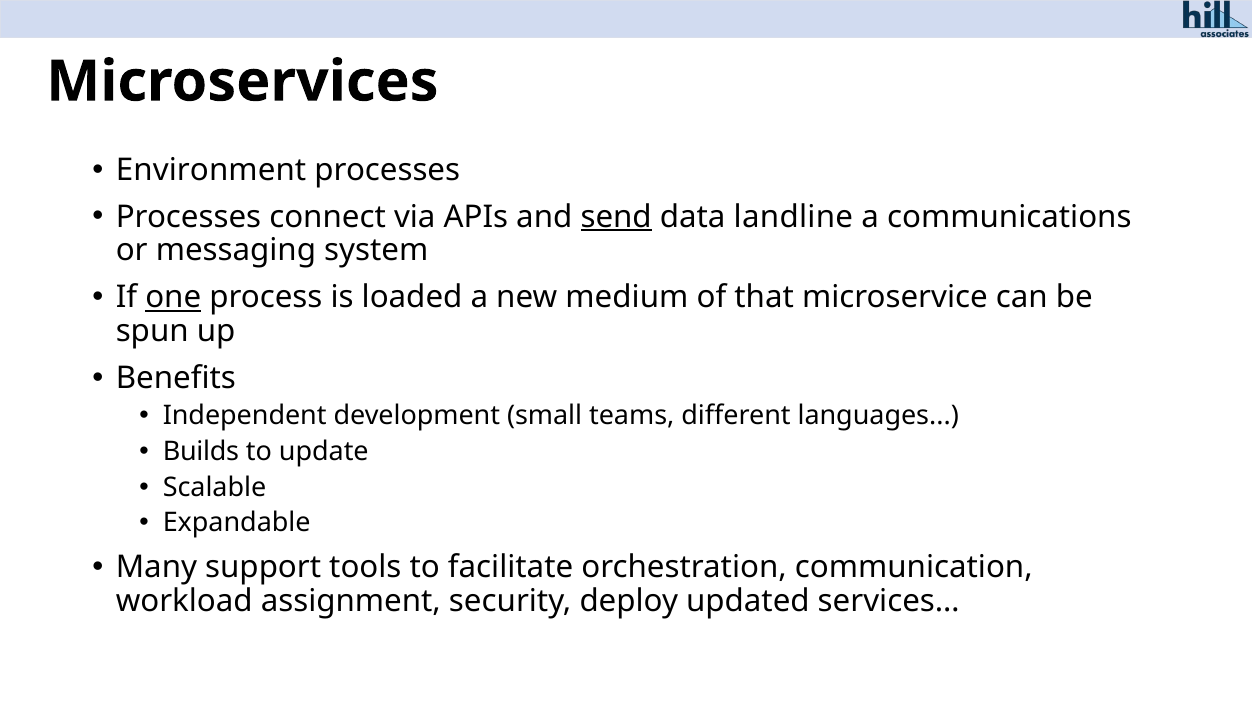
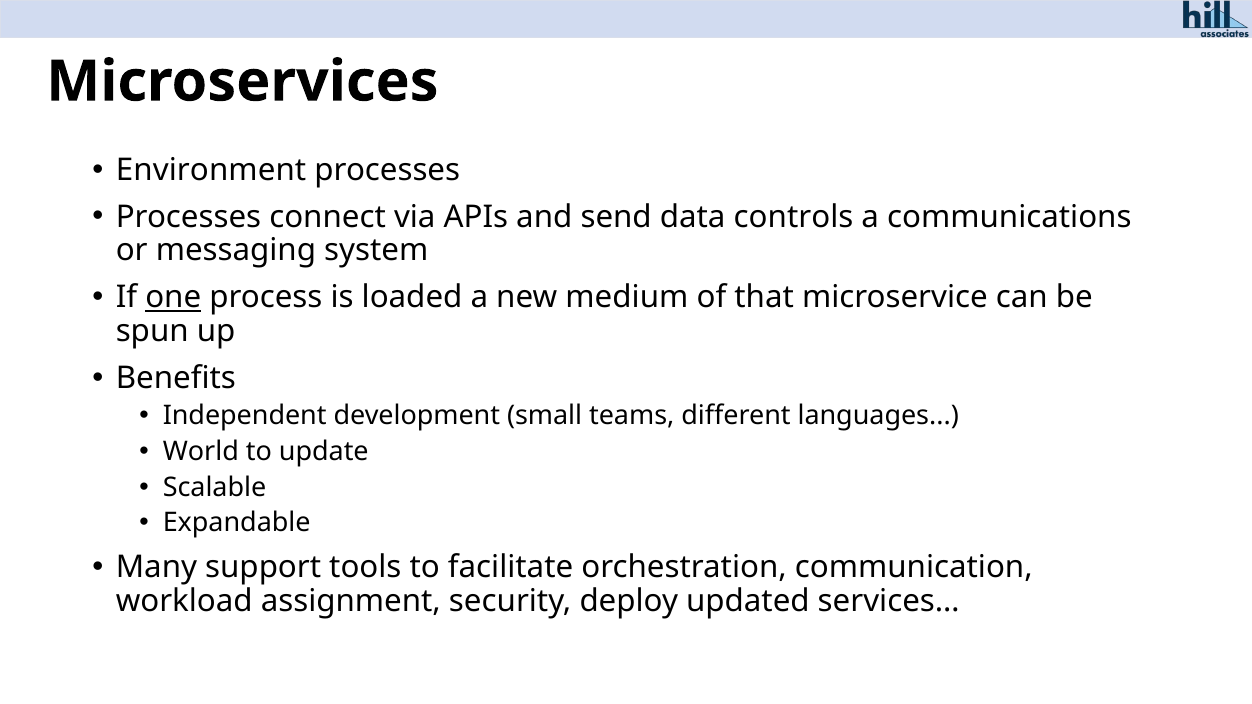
send underline: present -> none (616, 217)
landline: landline -> controls (793, 217)
Builds: Builds -> World (201, 452)
